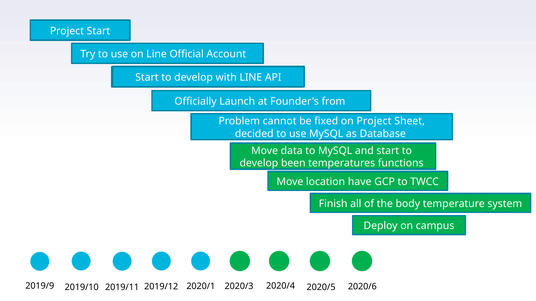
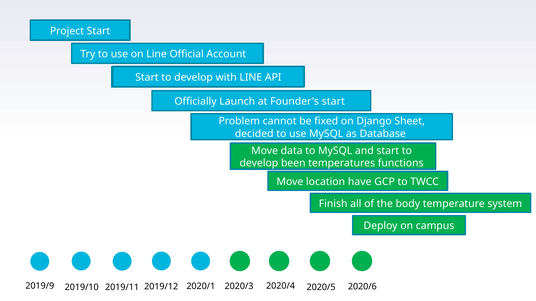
Founder's from: from -> start (333, 102)
on Project: Project -> Django (374, 121)
